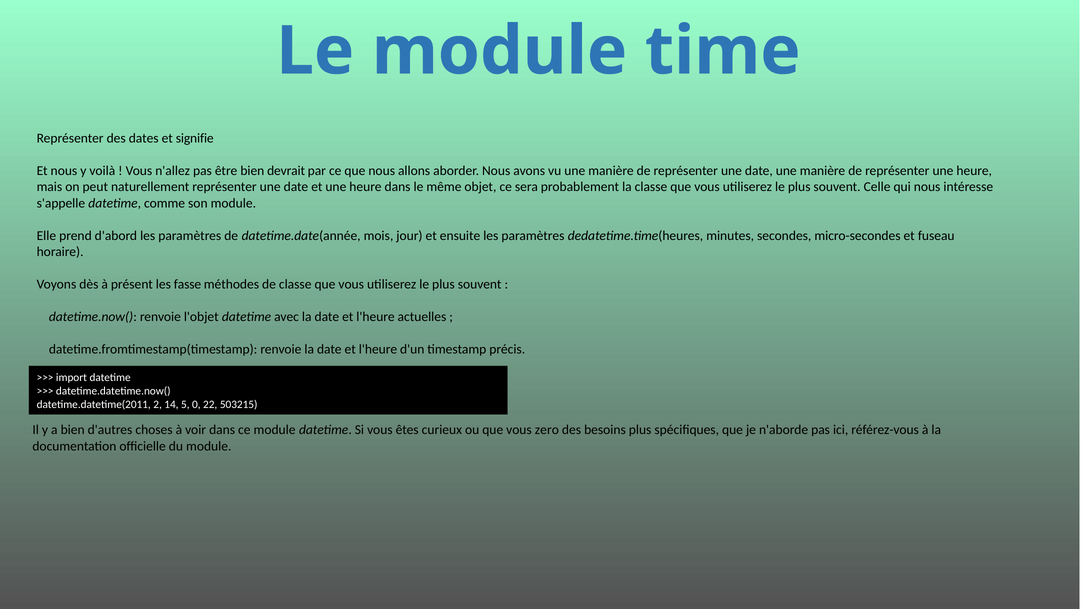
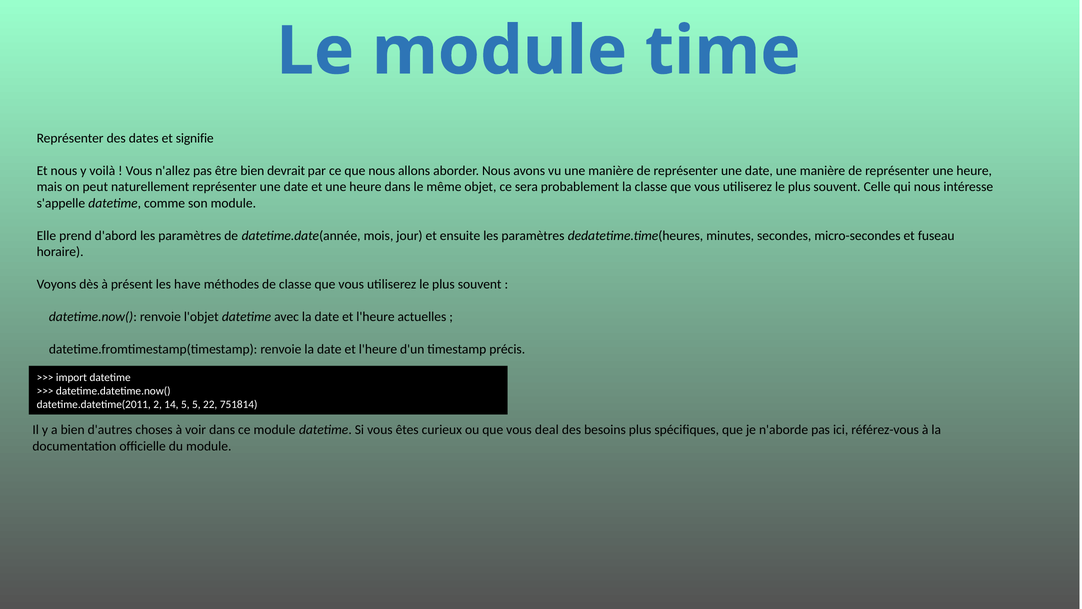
fasse: fasse -> have (187, 284)
5 0: 0 -> 5 (196, 404)
503215: 503215 -> 751814 (239, 404)
zero: zero -> deal (547, 430)
